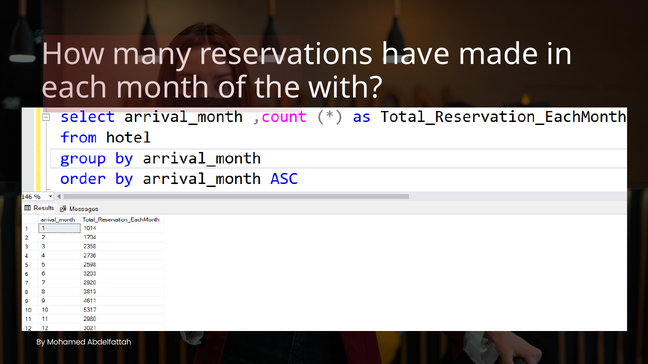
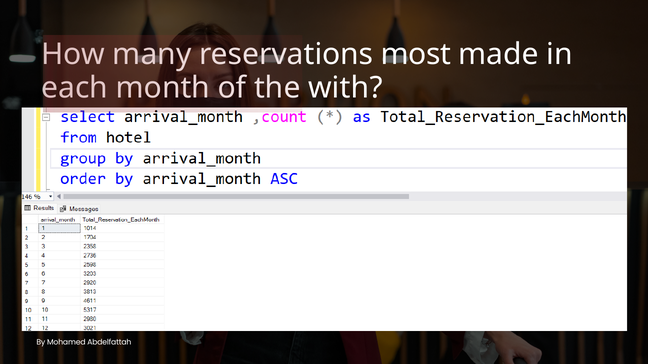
have: have -> most (416, 55)
